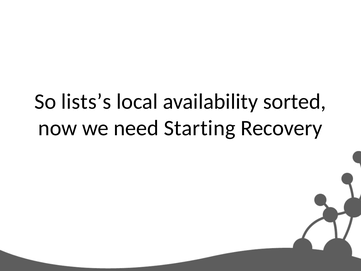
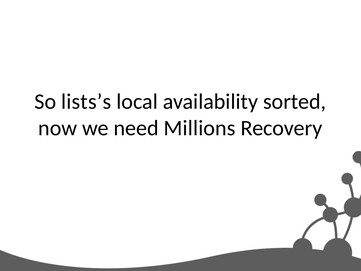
Starting: Starting -> Millions (200, 128)
